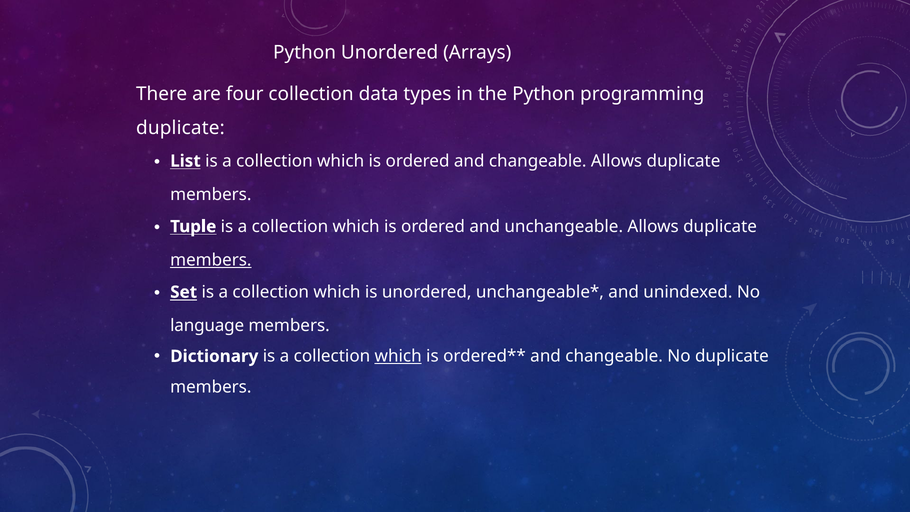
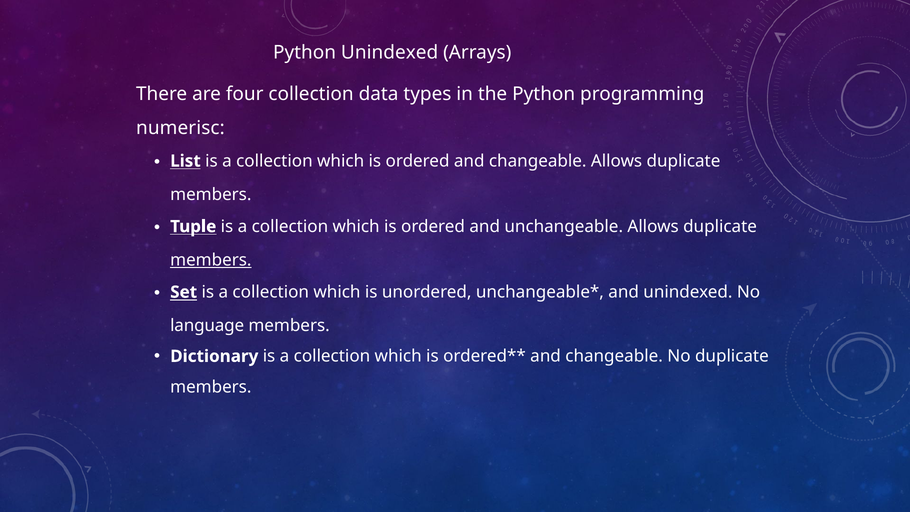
Python Unordered: Unordered -> Unindexed (390, 53)
duplicate: duplicate -> numerisc (180, 128)
which underline: present -> none (398, 356)
